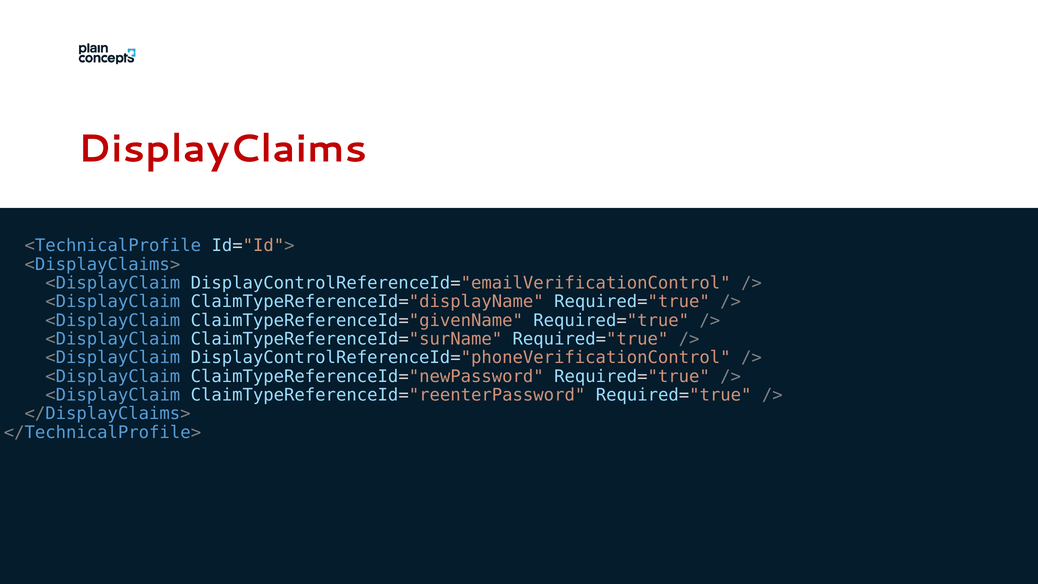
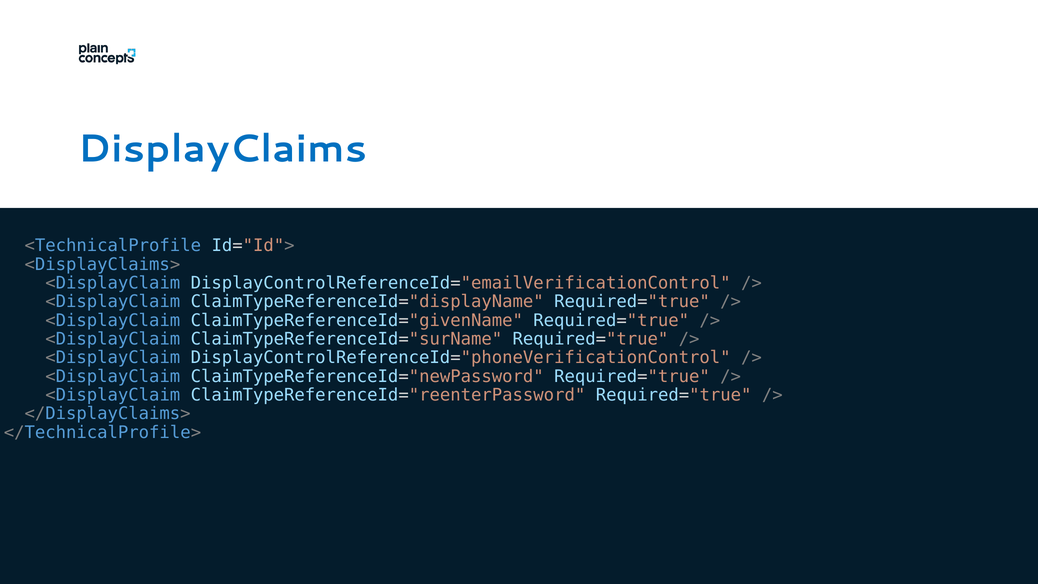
DisplayClaims colour: red -> blue (222, 149)
